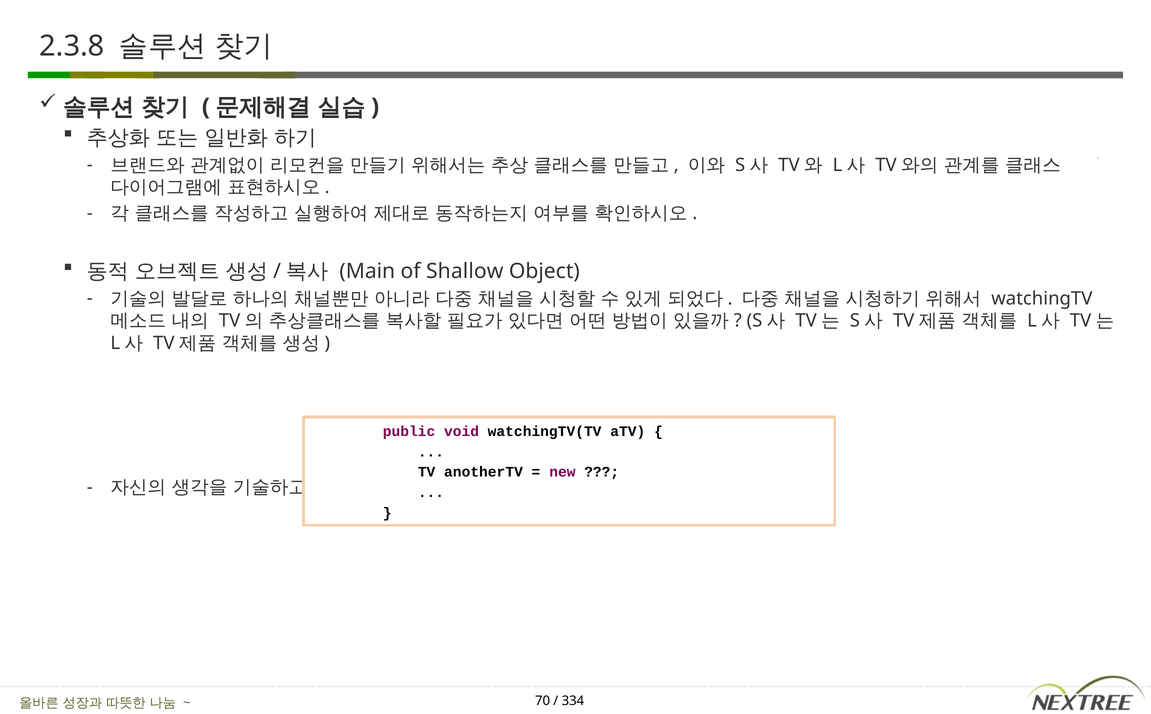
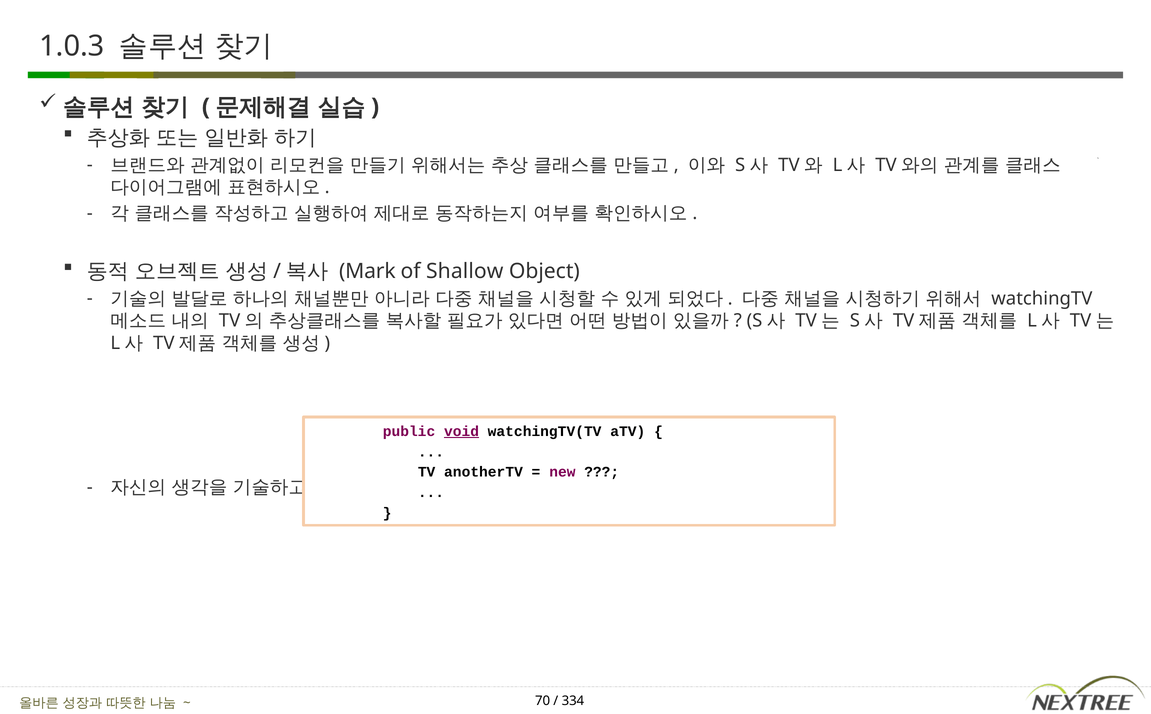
2.3.8: 2.3.8 -> 1.0.3 (72, 46)
Main: Main -> Mark (367, 271)
void underline: none -> present (462, 432)
